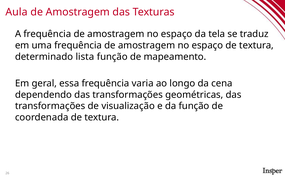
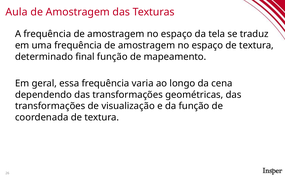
lista: lista -> final (85, 57)
